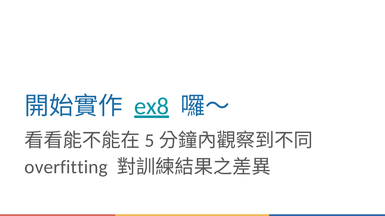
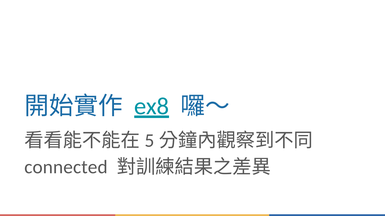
overfitting: overfitting -> connected (66, 167)
